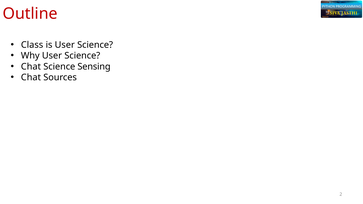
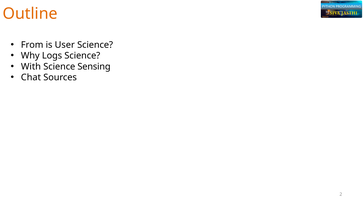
Outline colour: red -> orange (30, 14)
Class: Class -> From (32, 45)
Why User: User -> Logs (52, 56)
Chat: Chat -> With (31, 67)
